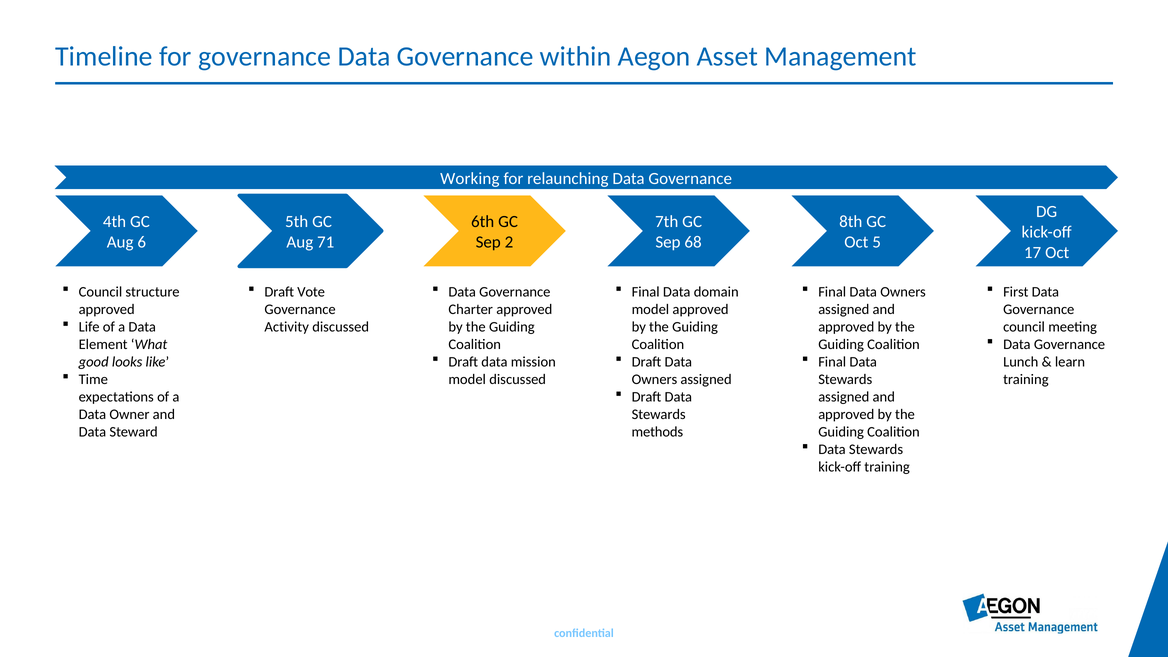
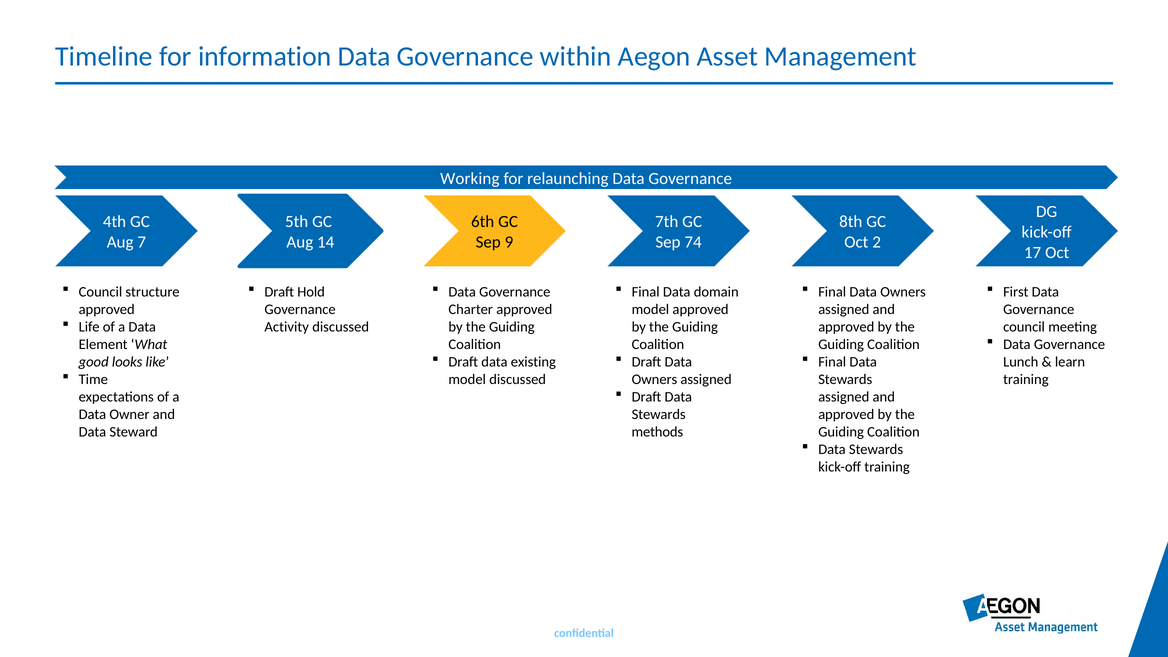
for governance: governance -> information (265, 57)
6: 6 -> 7 (142, 242)
71: 71 -> 14 (326, 242)
2: 2 -> 9 (509, 242)
68: 68 -> 74 (693, 242)
5: 5 -> 2 (877, 242)
Vote: Vote -> Hold (311, 292)
mission: mission -> existing (533, 362)
